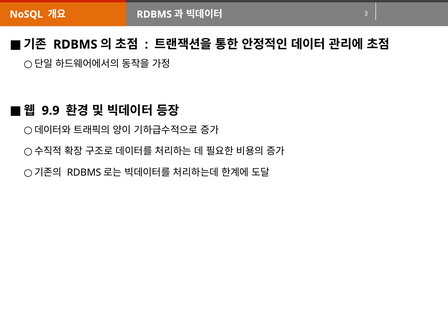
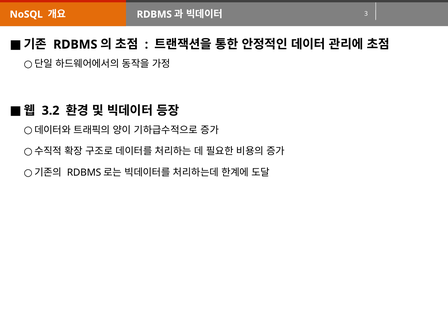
9.9: 9.9 -> 3.2 (51, 111)
